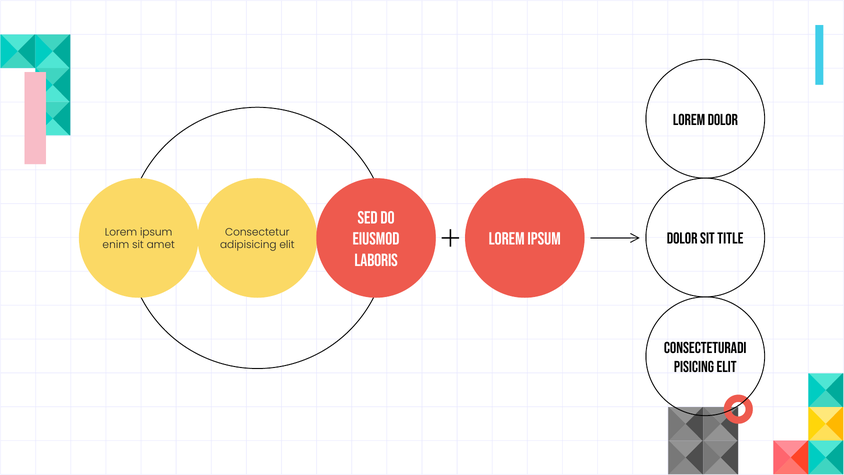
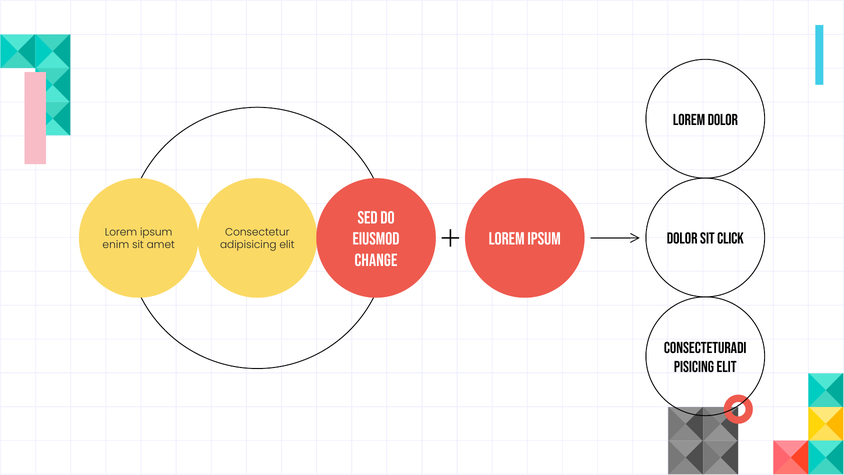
title: title -> click (731, 238)
laboris: laboris -> change (376, 260)
